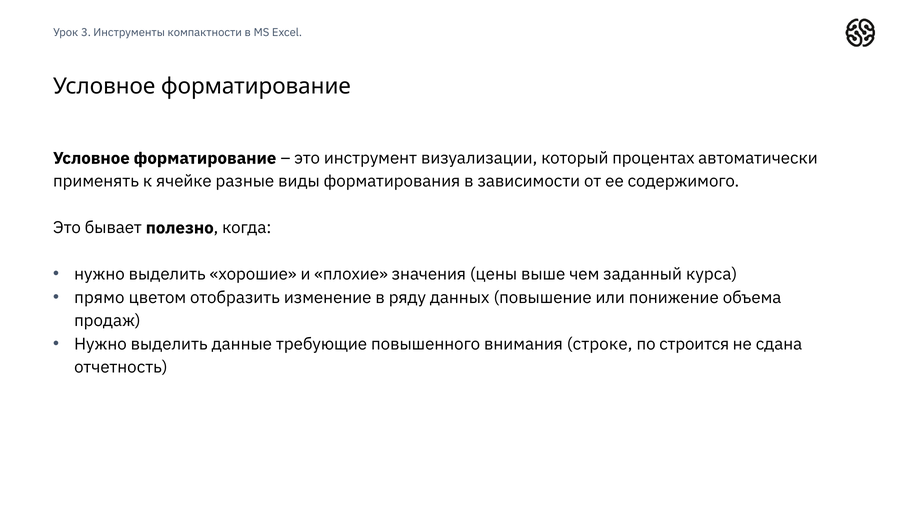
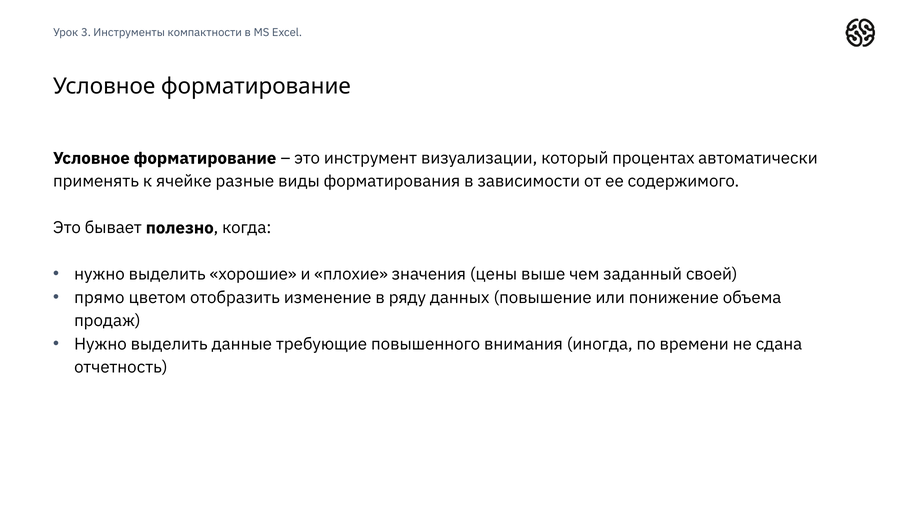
курса: курса -> своей (712, 275)
строке: строке -> иногда (600, 344)
строится: строится -> времени (694, 344)
